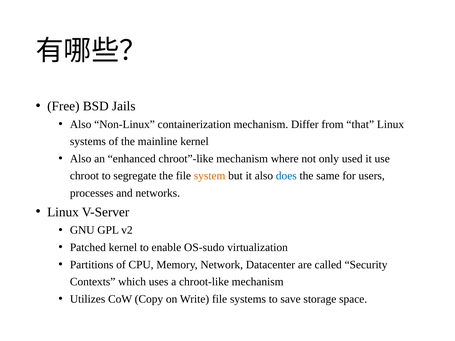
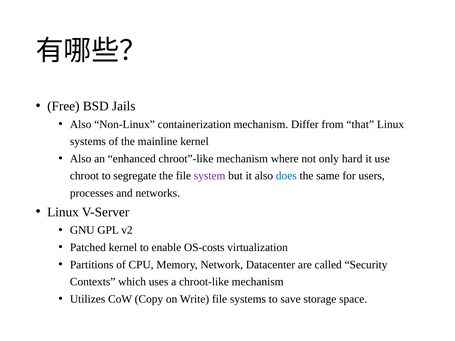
used: used -> hard (352, 159)
system colour: orange -> purple (210, 176)
OS-sudo: OS-sudo -> OS-costs (204, 248)
